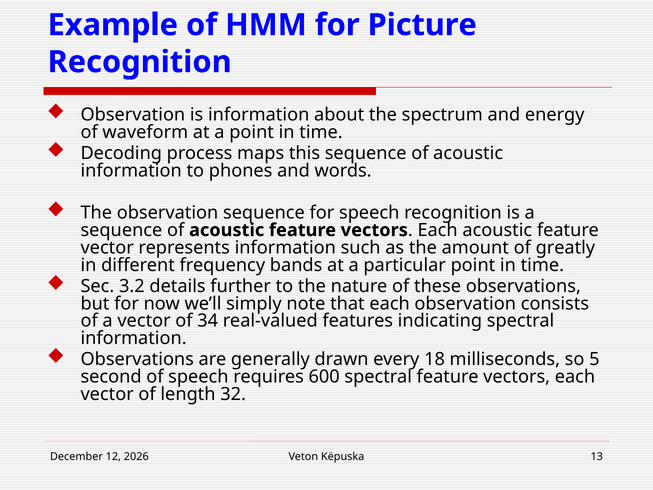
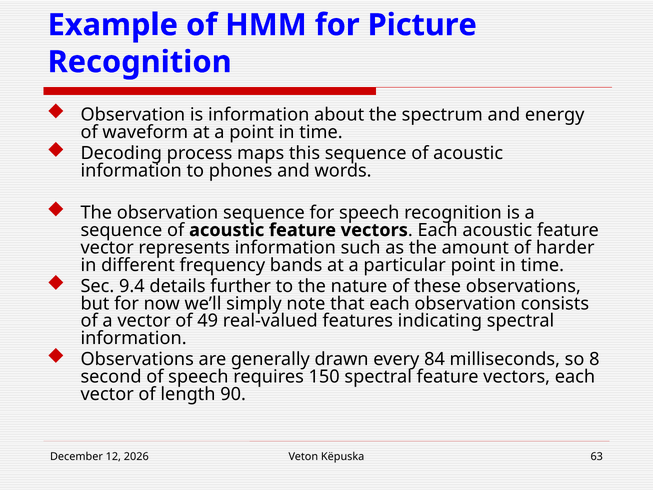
greatly: greatly -> harder (565, 247)
3.2: 3.2 -> 9.4 (132, 286)
34: 34 -> 49 (208, 321)
18: 18 -> 84 (435, 359)
5: 5 -> 8 (594, 359)
600: 600 -> 150 (324, 377)
32: 32 -> 90 (233, 394)
13: 13 -> 63 (597, 457)
